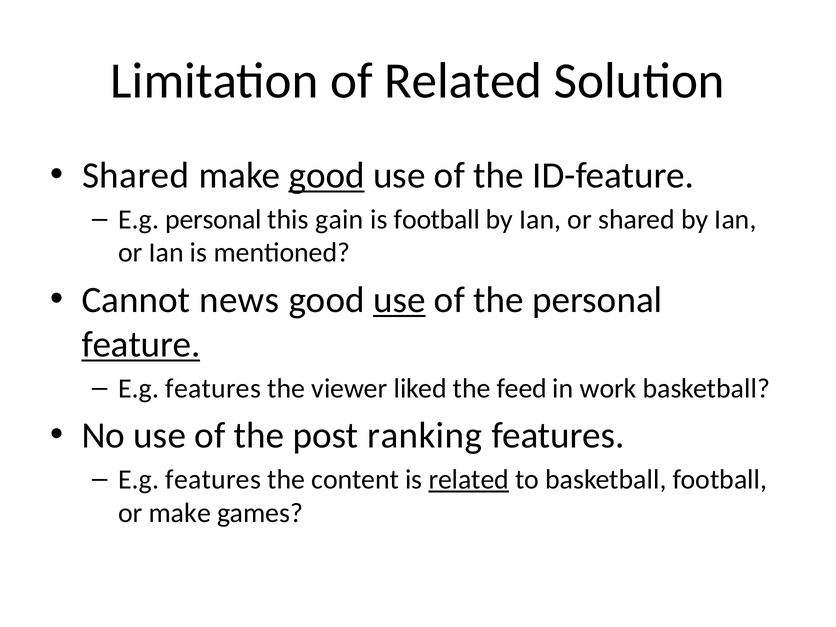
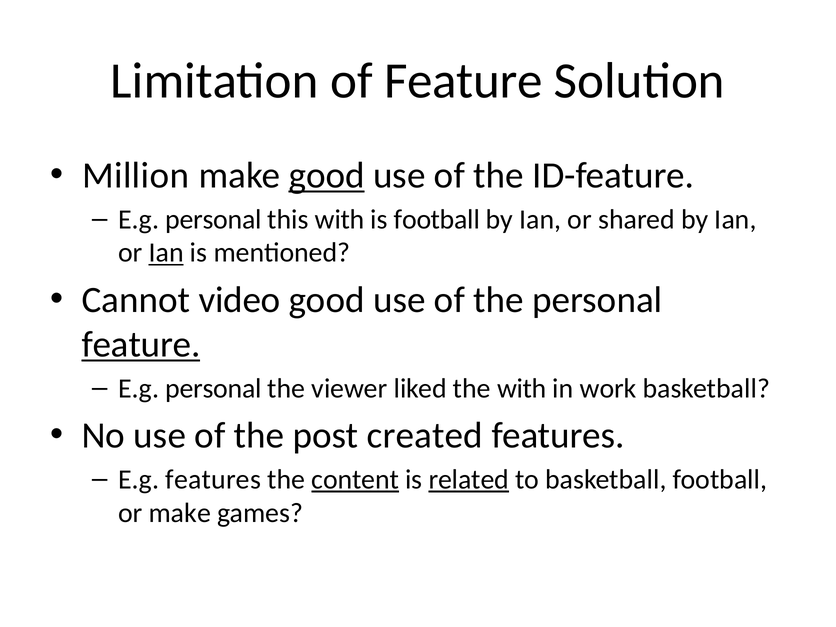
of Related: Related -> Feature (463, 81)
Shared: Shared -> Million (136, 175)
this gain: gain -> with (340, 219)
Ian underline: none -> present (166, 253)
news: news -> video (240, 300)
use underline: present -> none (399, 300)
features: features -> personal (213, 388)
the feed: feed -> with (522, 388)
ranking: ranking -> created (425, 436)
content underline: none -> present (355, 480)
